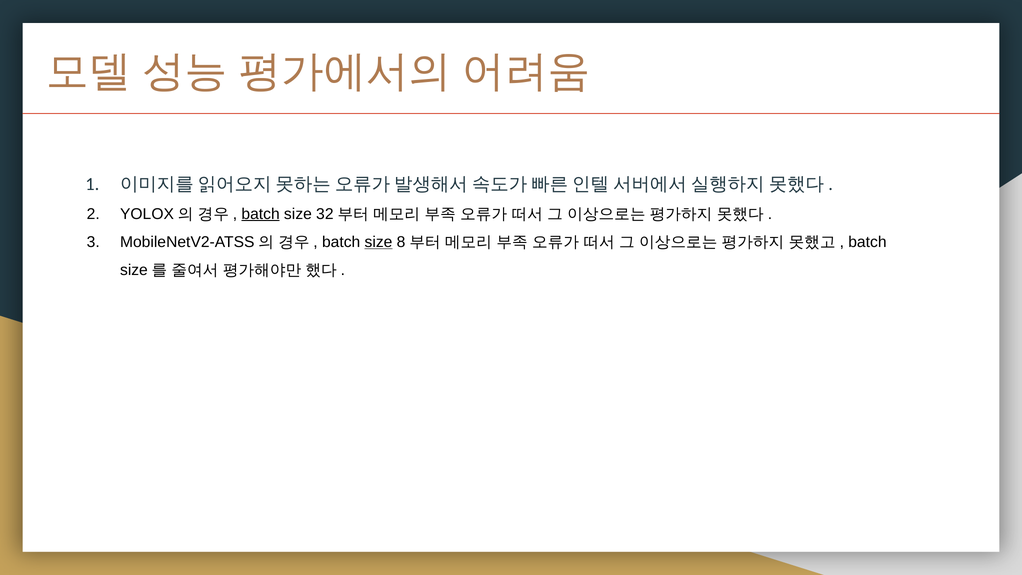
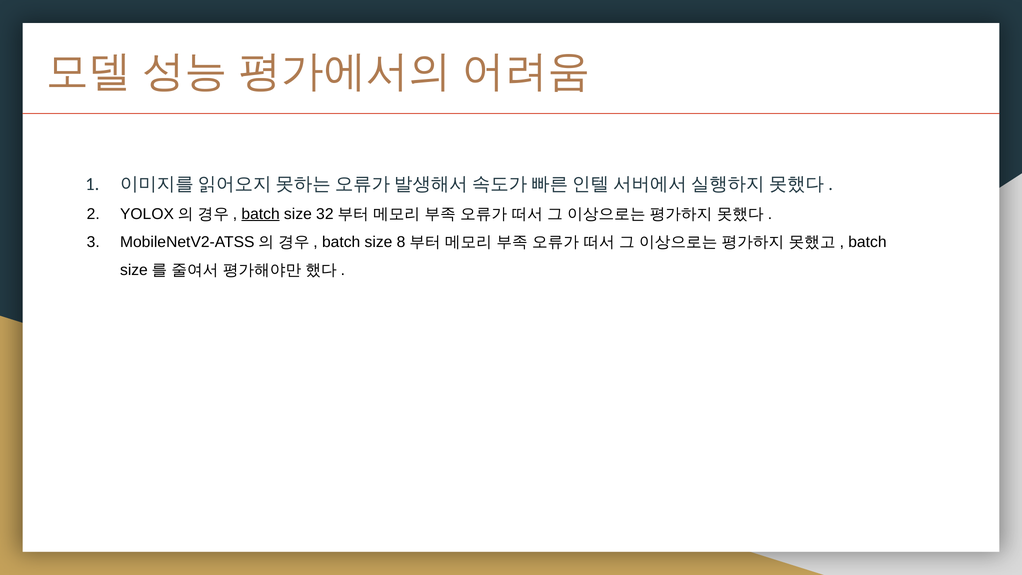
size underline: present -> none (378, 242)
